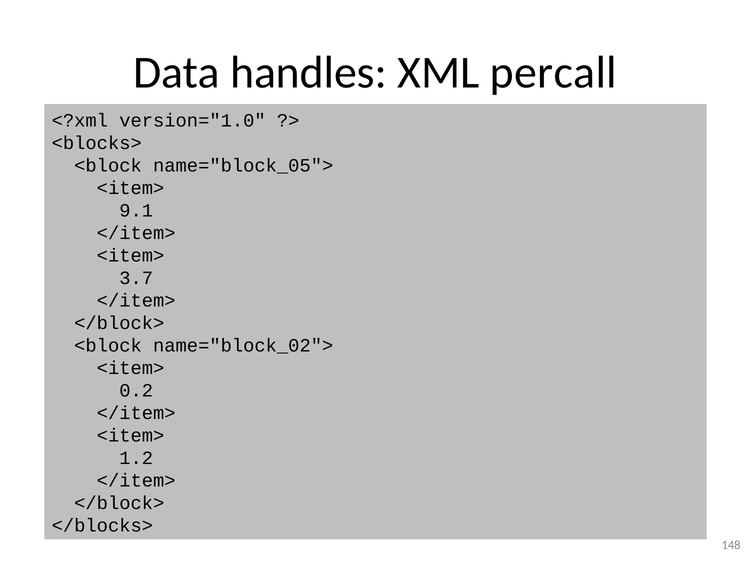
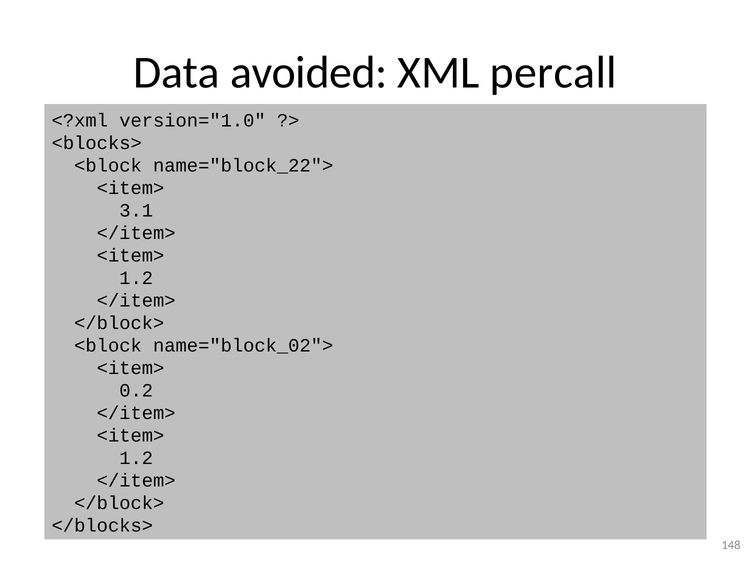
handles: handles -> avoided (309, 73)
name="block_05">: name="block_05"> -> name="block_22"> (243, 165)
9.1: 9.1 -> 3.1 (136, 211)
3.7: 3.7 -> 1.2 (136, 278)
